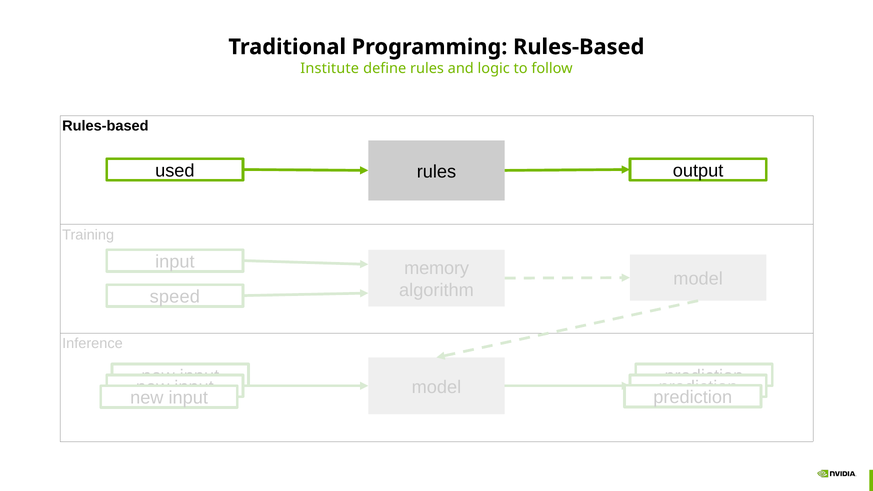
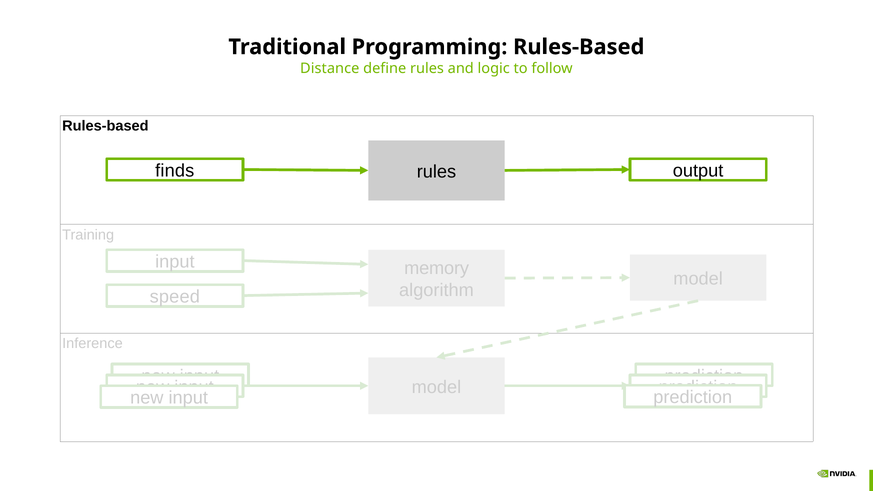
Institute: Institute -> Distance (330, 68)
used: used -> finds (175, 171)
